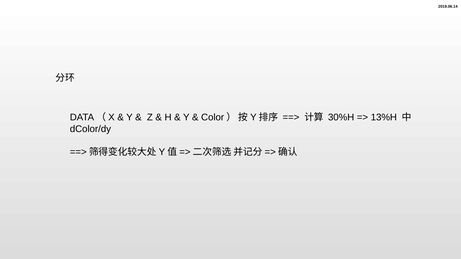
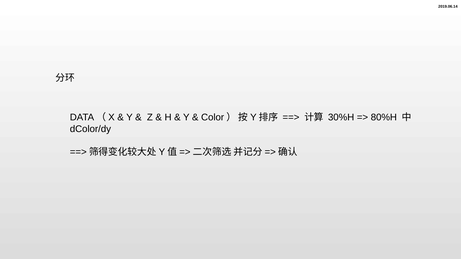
13%H: 13%H -> 80%H (384, 118)
